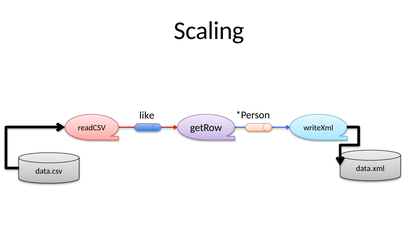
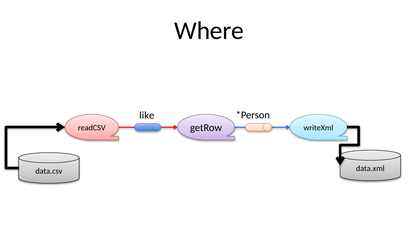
Scaling: Scaling -> Where (209, 31)
